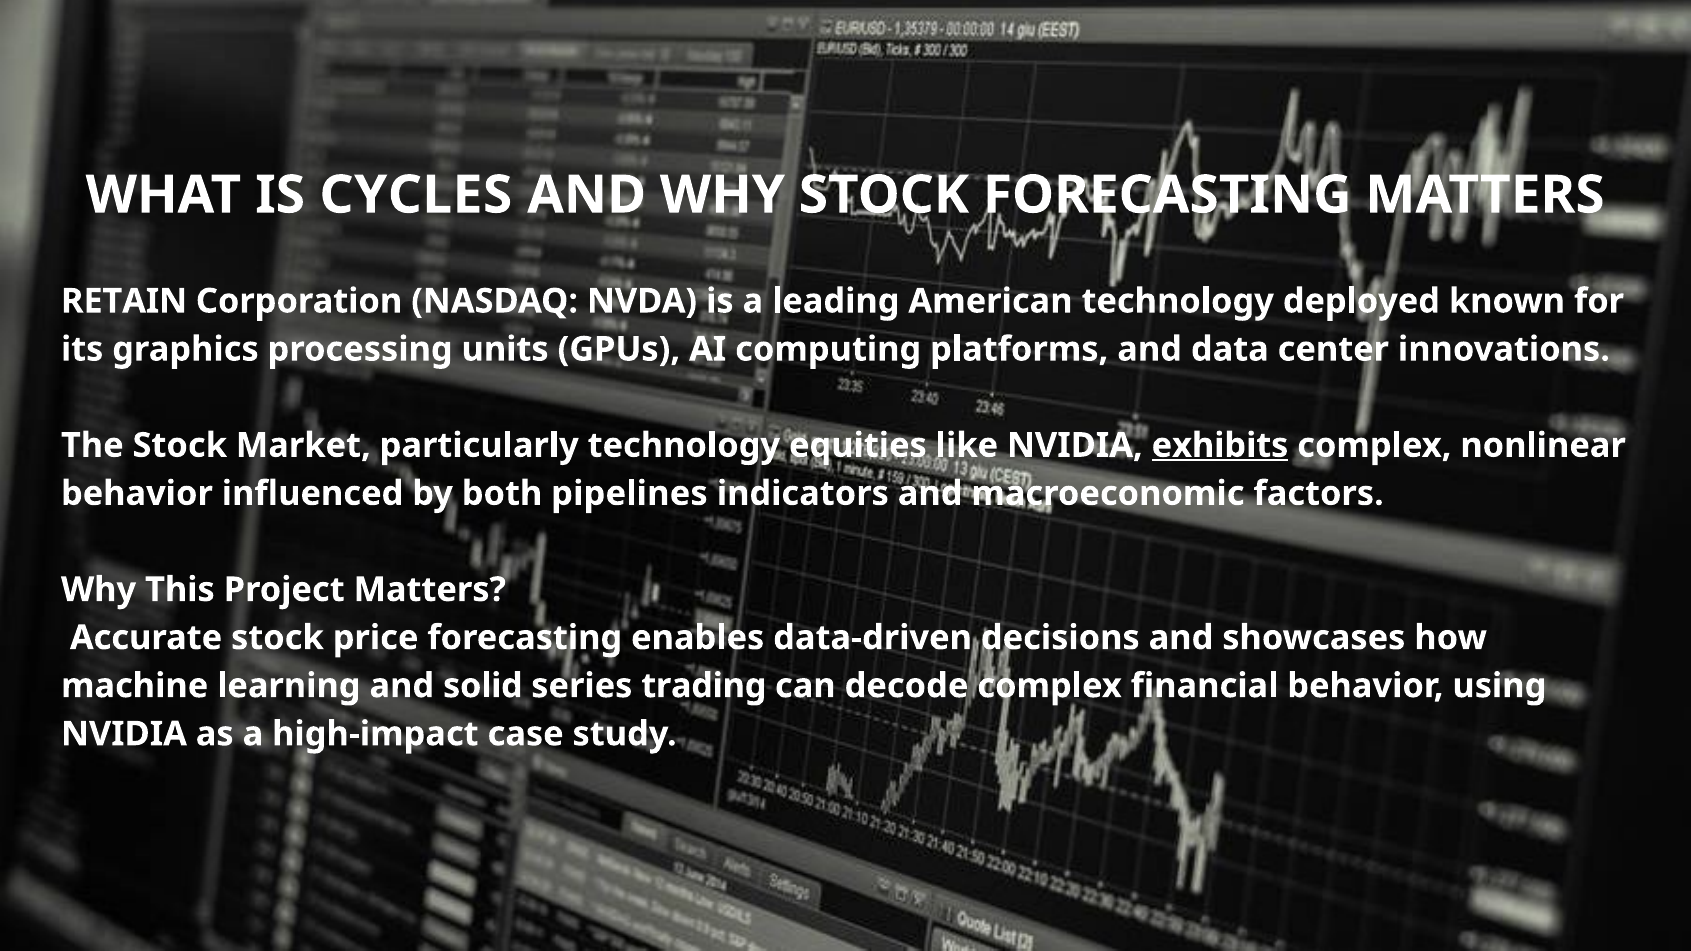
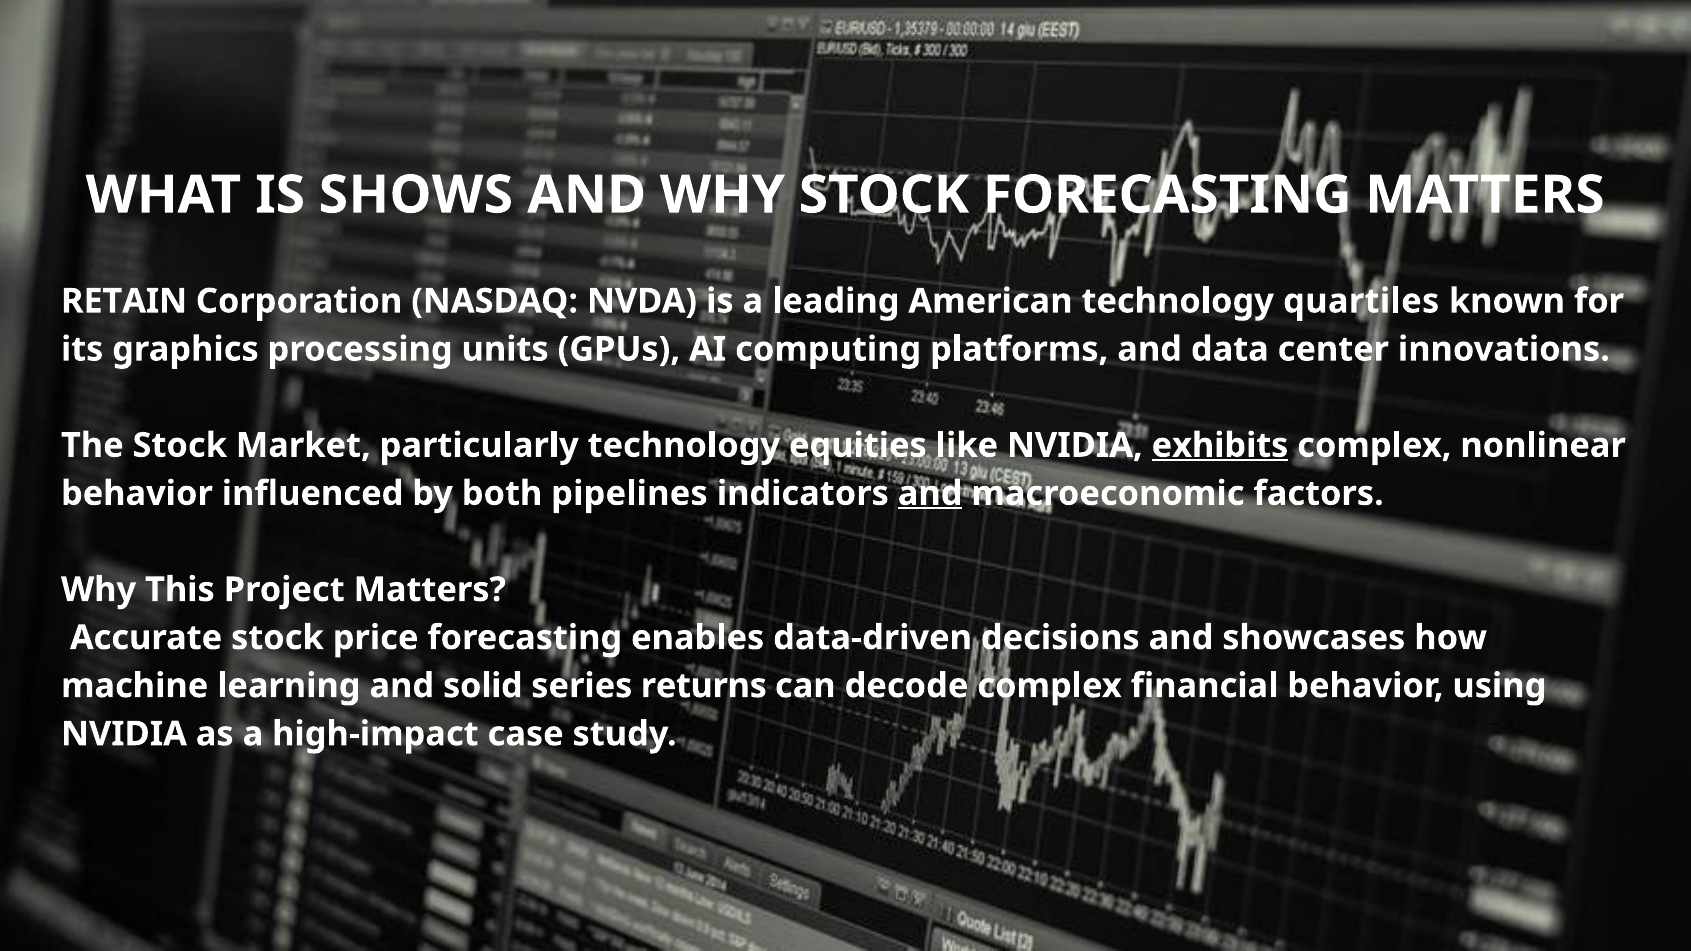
CYCLES: CYCLES -> SHOWS (416, 195)
deployed: deployed -> quartiles (1361, 301)
and underline: none -> present (930, 494)
trading: trading -> returns (704, 686)
